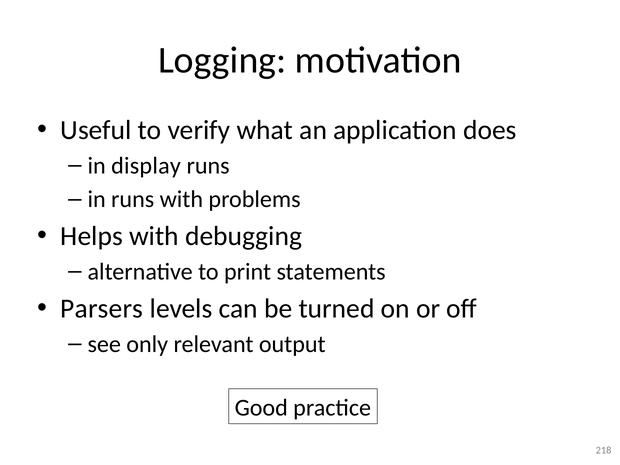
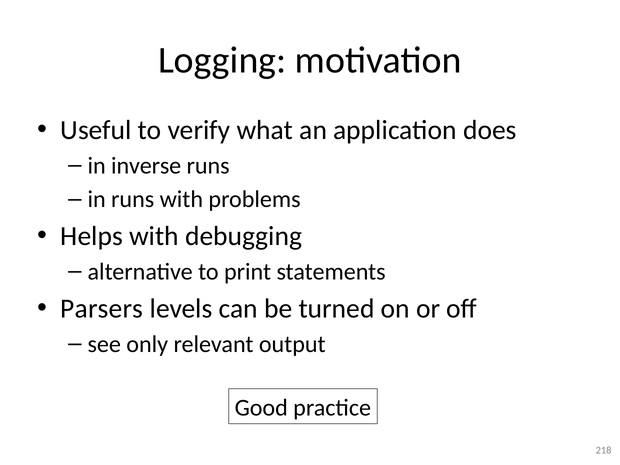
display: display -> inverse (146, 166)
